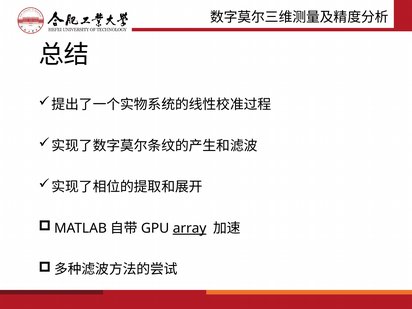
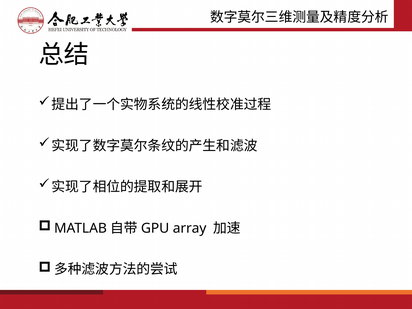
array underline: present -> none (190, 228)
